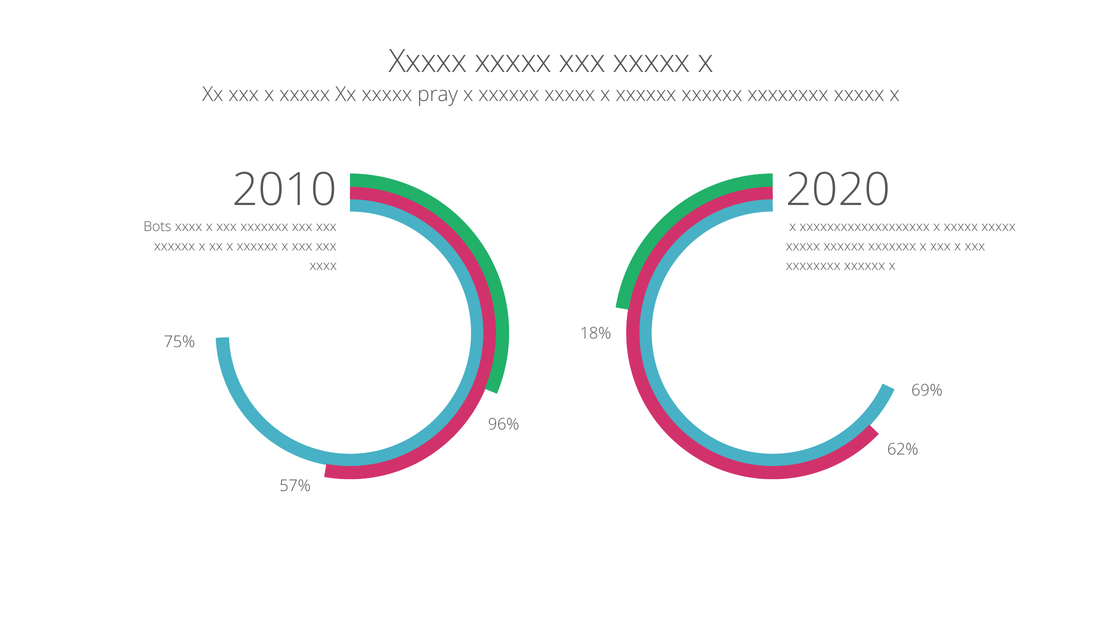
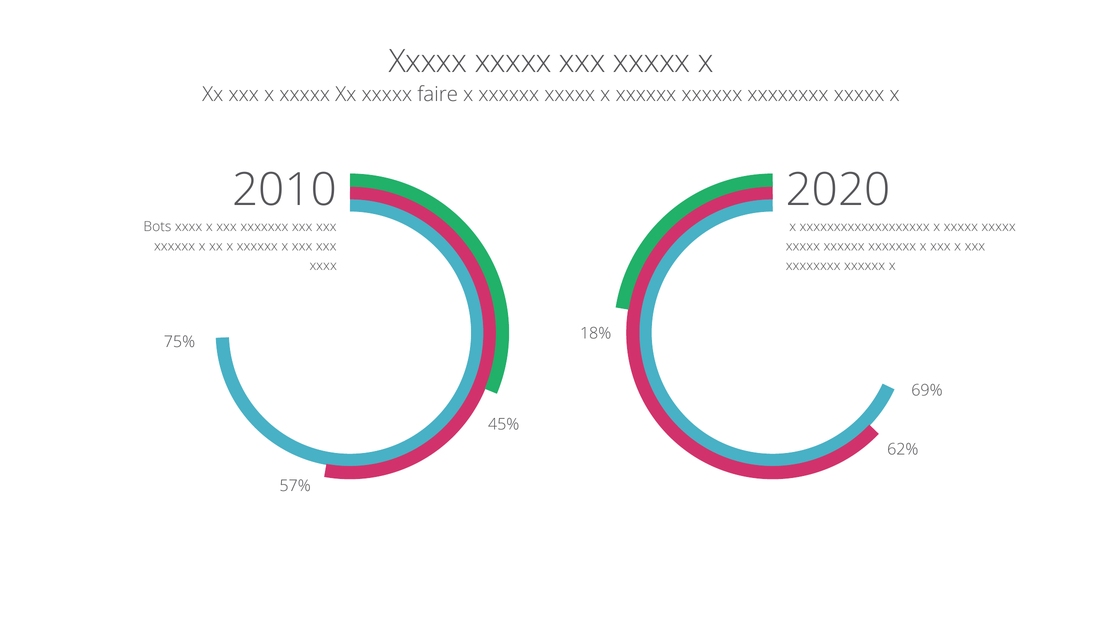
pray: pray -> faire (438, 95)
96%: 96% -> 45% (504, 424)
